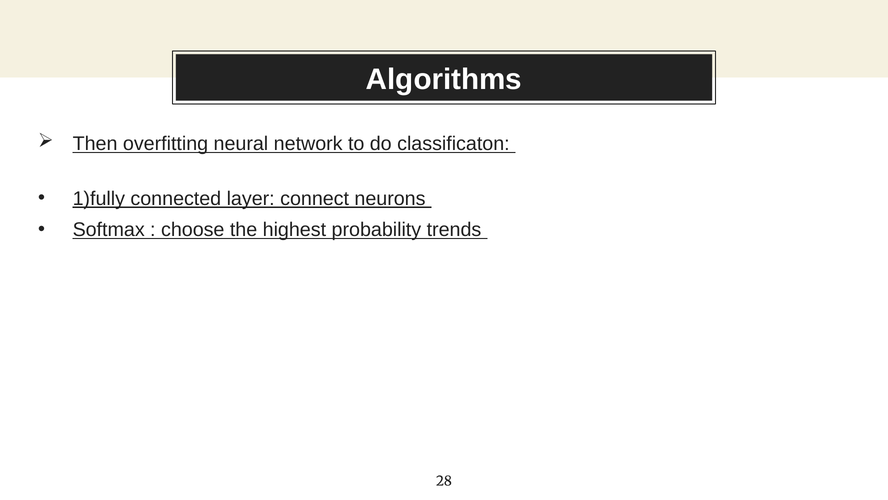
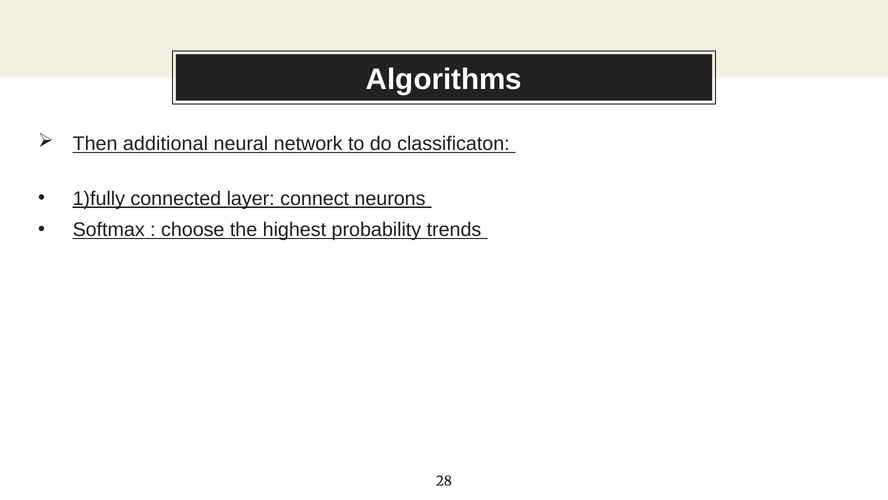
overfitting: overfitting -> additional (166, 144)
